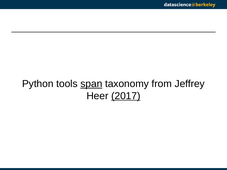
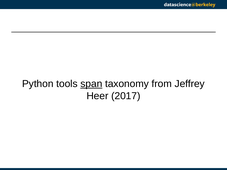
2017 underline: present -> none (126, 96)
